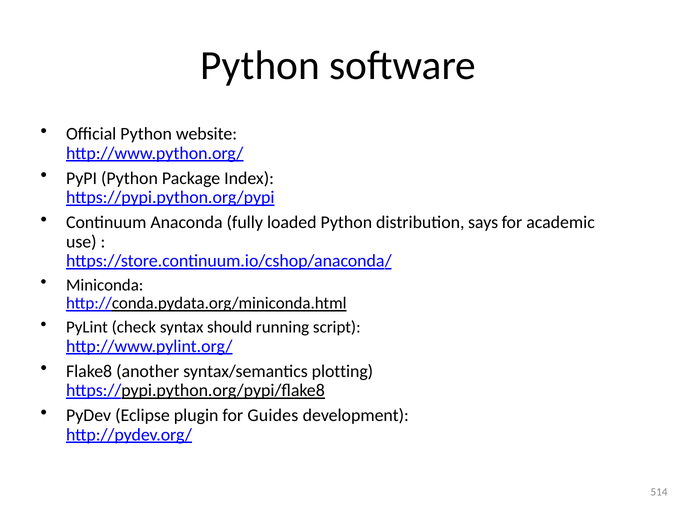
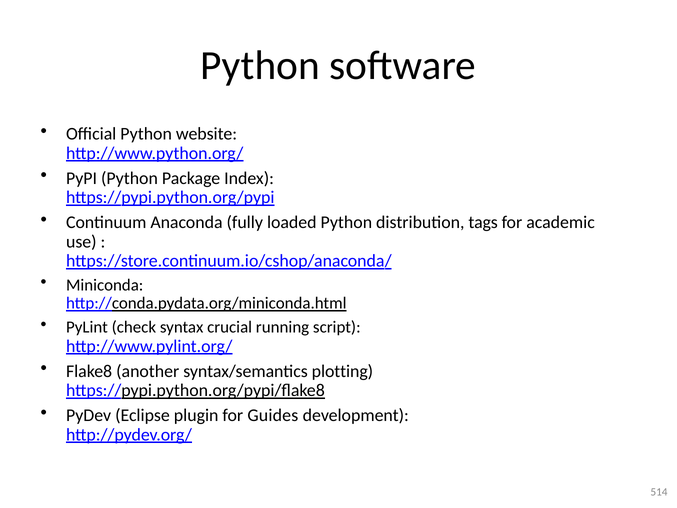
says: says -> tags (483, 222)
should: should -> crucial (230, 327)
